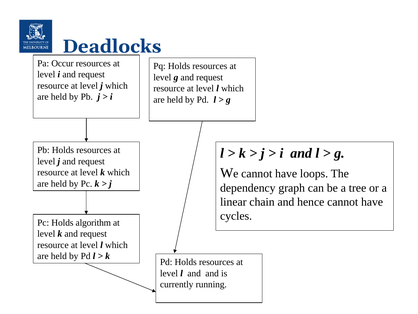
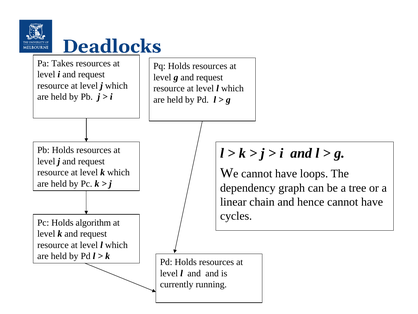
Occur: Occur -> Takes (62, 63)
